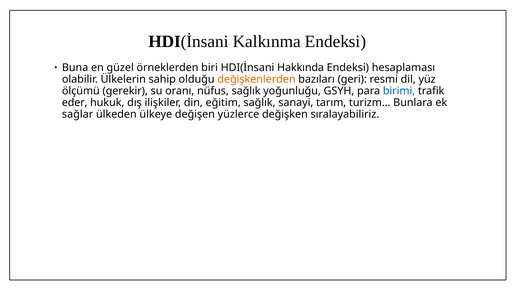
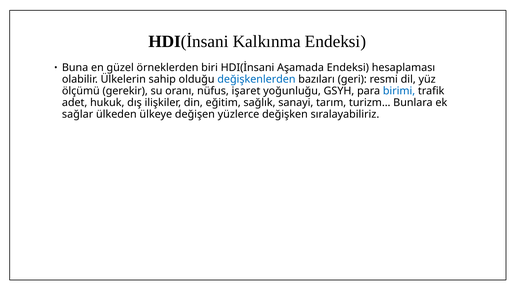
Hakkında: Hakkında -> Aşamada (301, 68)
değişkenlerden colour: orange -> blue (256, 79)
nüfus sağlık: sağlık -> işaret (246, 91)
eder: eder -> adet (75, 103)
